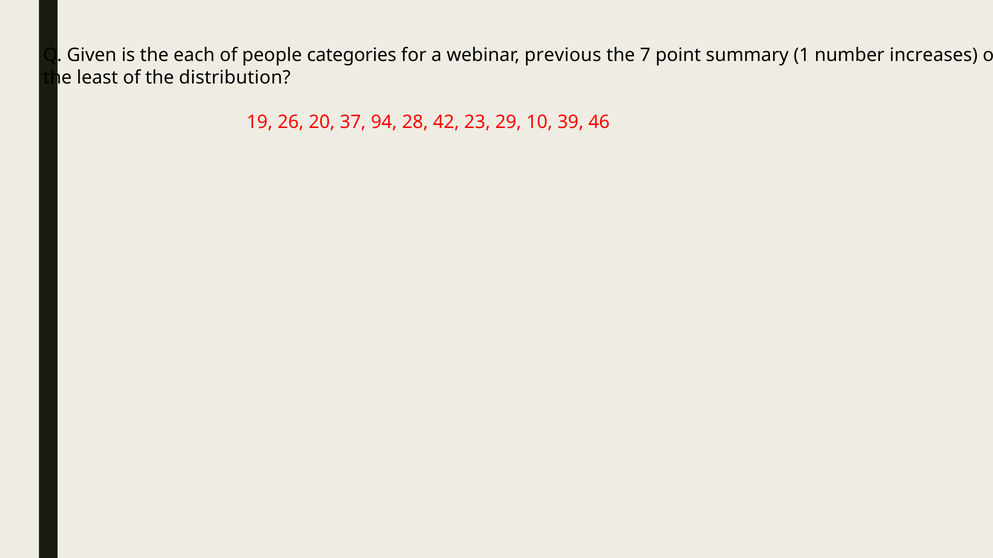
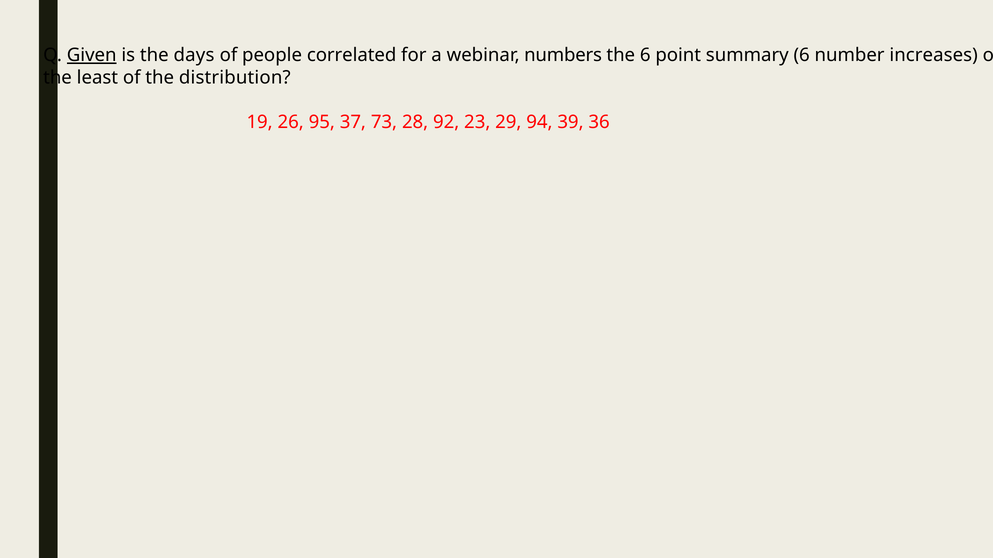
Given underline: none -> present (92, 55)
each: each -> days (194, 55)
categories: categories -> correlated (352, 55)
previous: previous -> numbers (563, 55)
the 7: 7 -> 6 (645, 55)
summary 1: 1 -> 6 (802, 55)
20: 20 -> 95 (322, 122)
94: 94 -> 73 (384, 122)
42: 42 -> 92 (446, 122)
10: 10 -> 94 (539, 122)
46: 46 -> 36 (599, 122)
